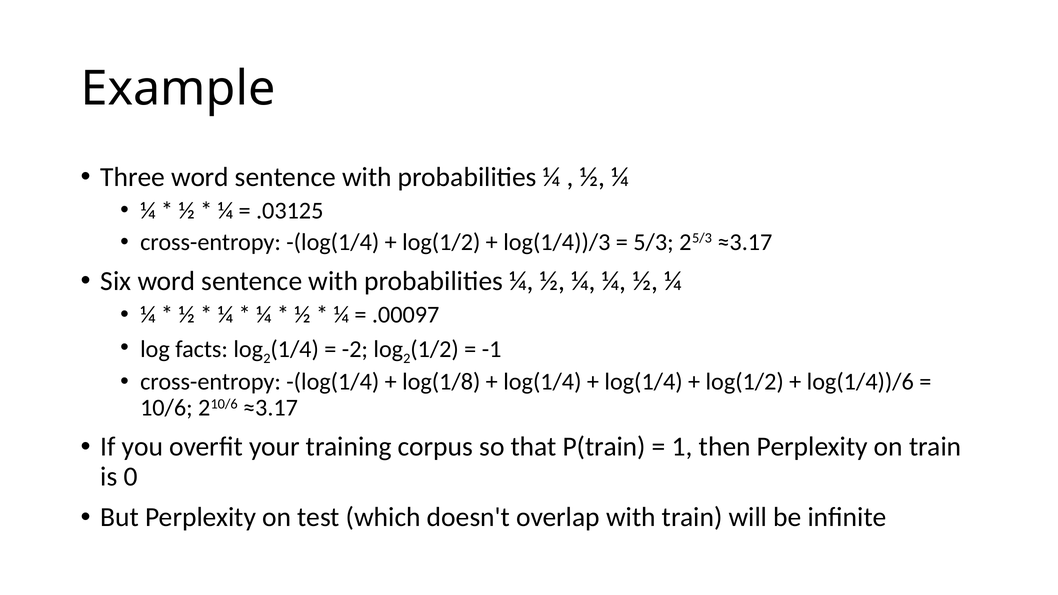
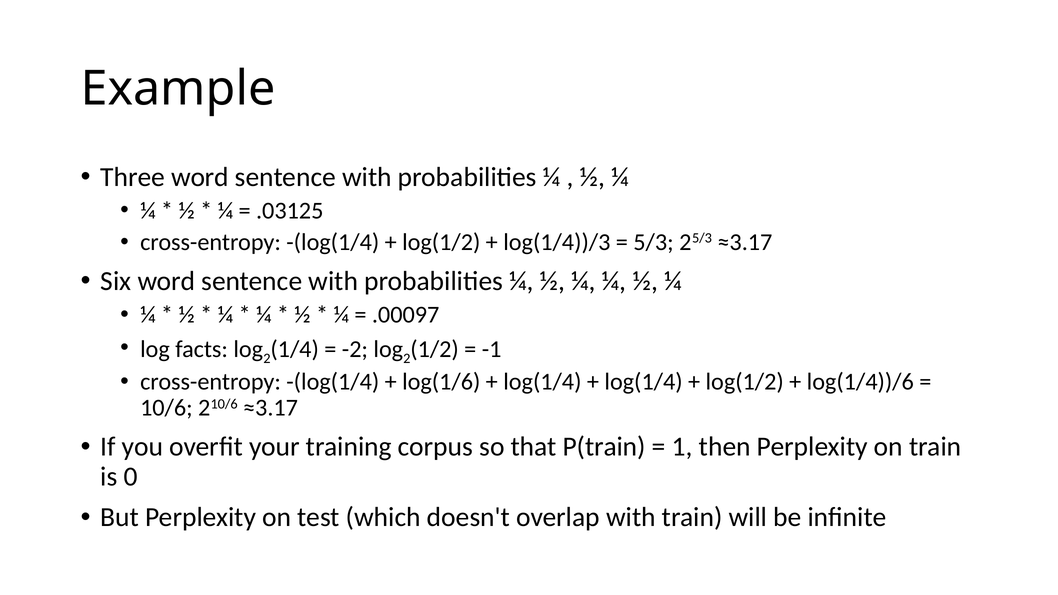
log(1/8: log(1/8 -> log(1/6 (441, 382)
